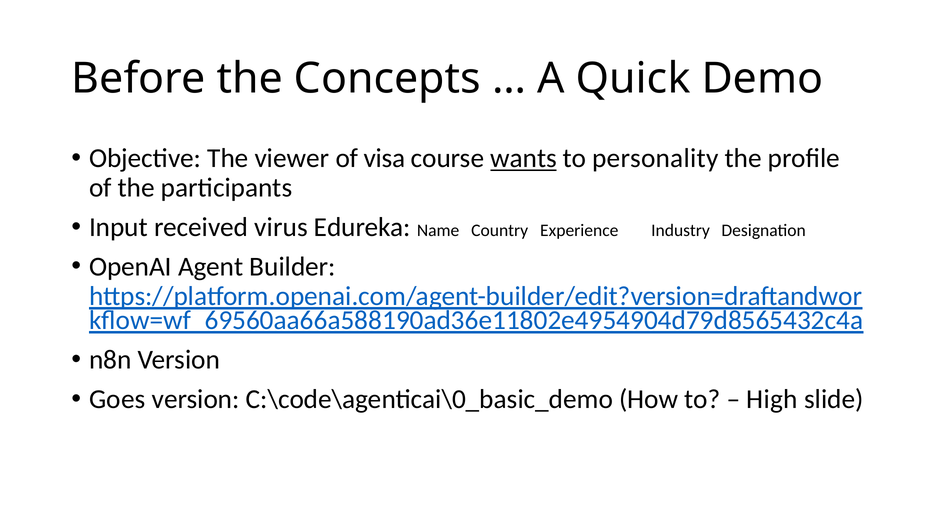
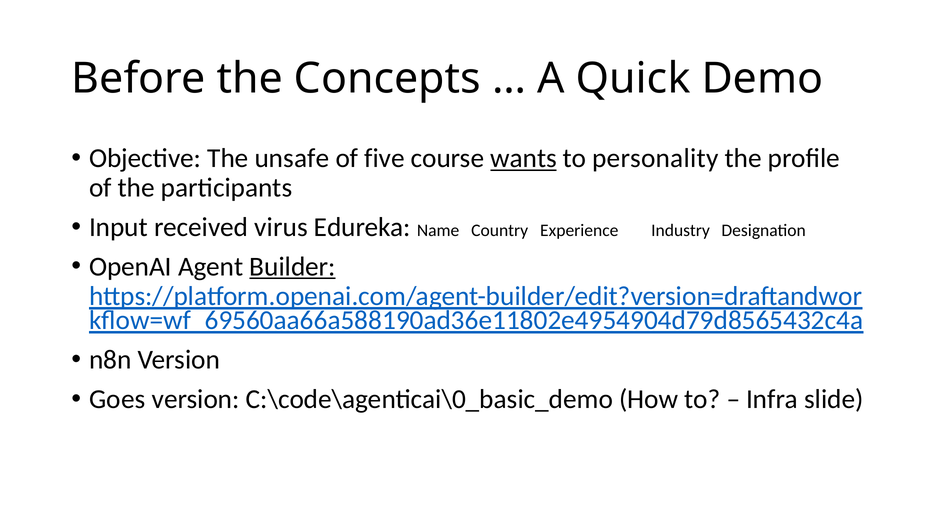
viewer: viewer -> unsafe (292, 158)
visa: visa -> five (385, 158)
Builder underline: none -> present (293, 267)
High: High -> Infra (772, 399)
